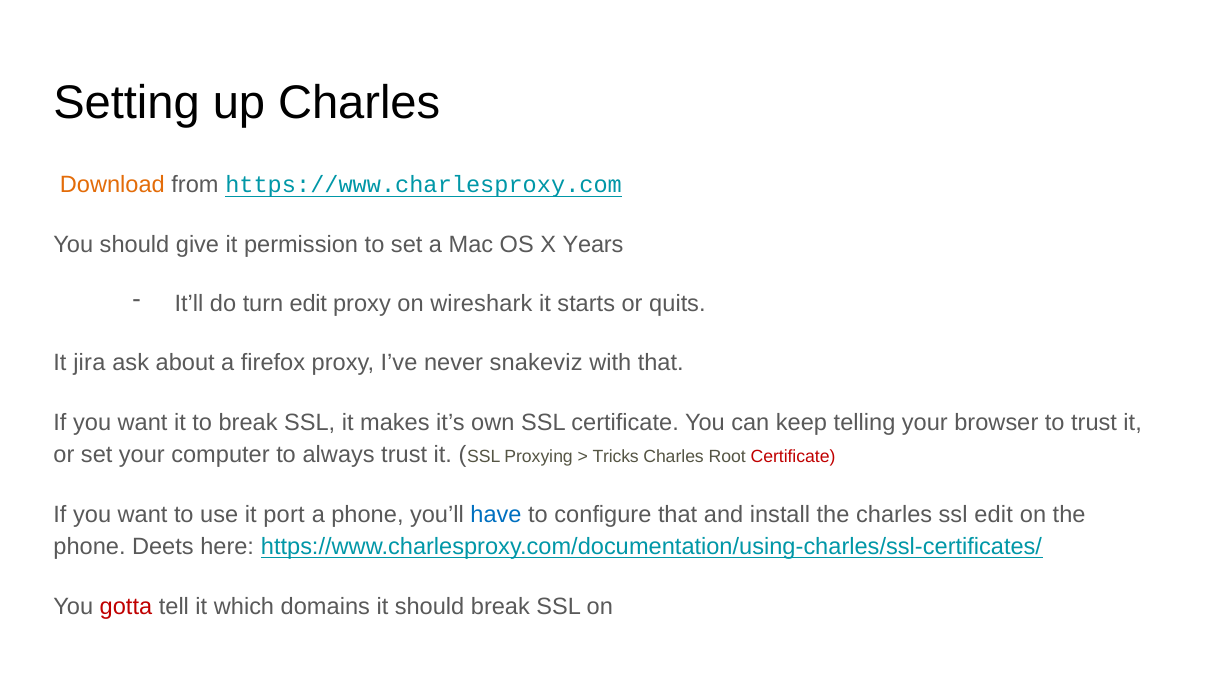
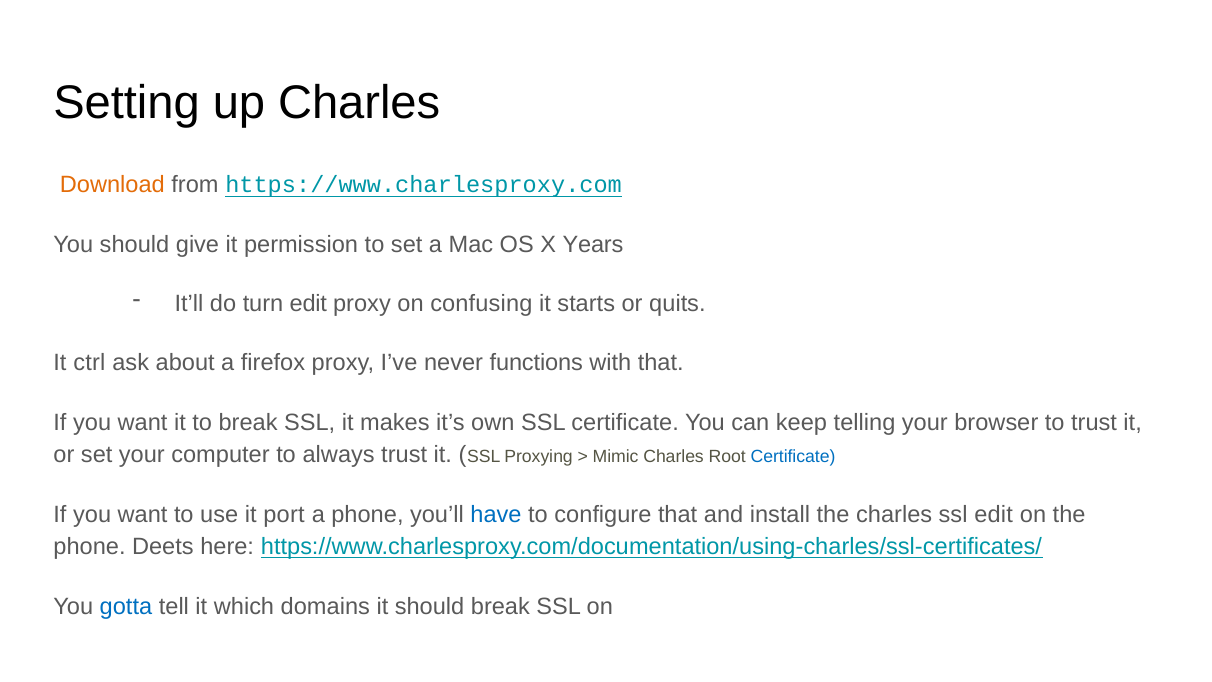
wireshark: wireshark -> confusing (481, 304)
jira: jira -> ctrl (89, 363)
snakeviz: snakeviz -> functions (536, 363)
Tricks: Tricks -> Mimic (616, 457)
Certificate colour: red -> blue (793, 457)
gotta colour: red -> blue (126, 606)
